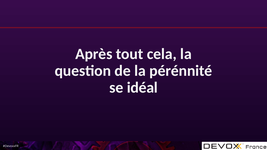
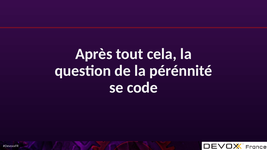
idéal: idéal -> code (142, 88)
